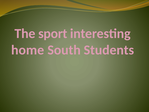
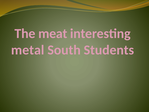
sport: sport -> meat (53, 33)
home: home -> metal (28, 50)
